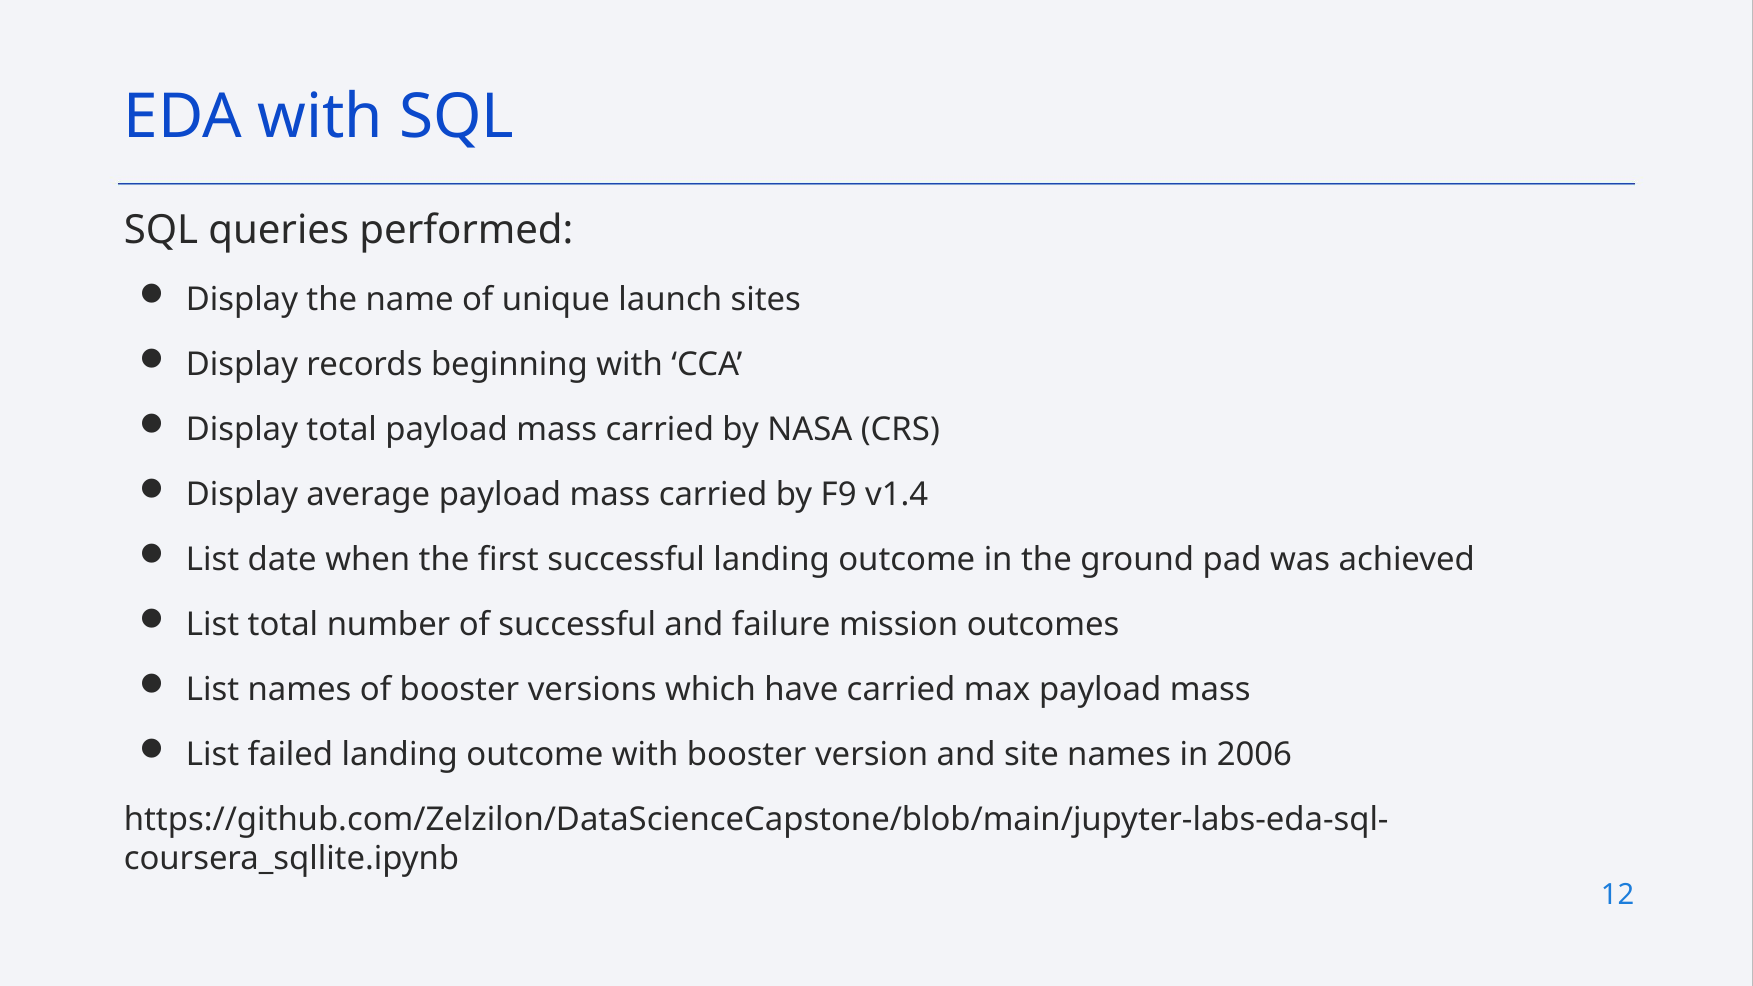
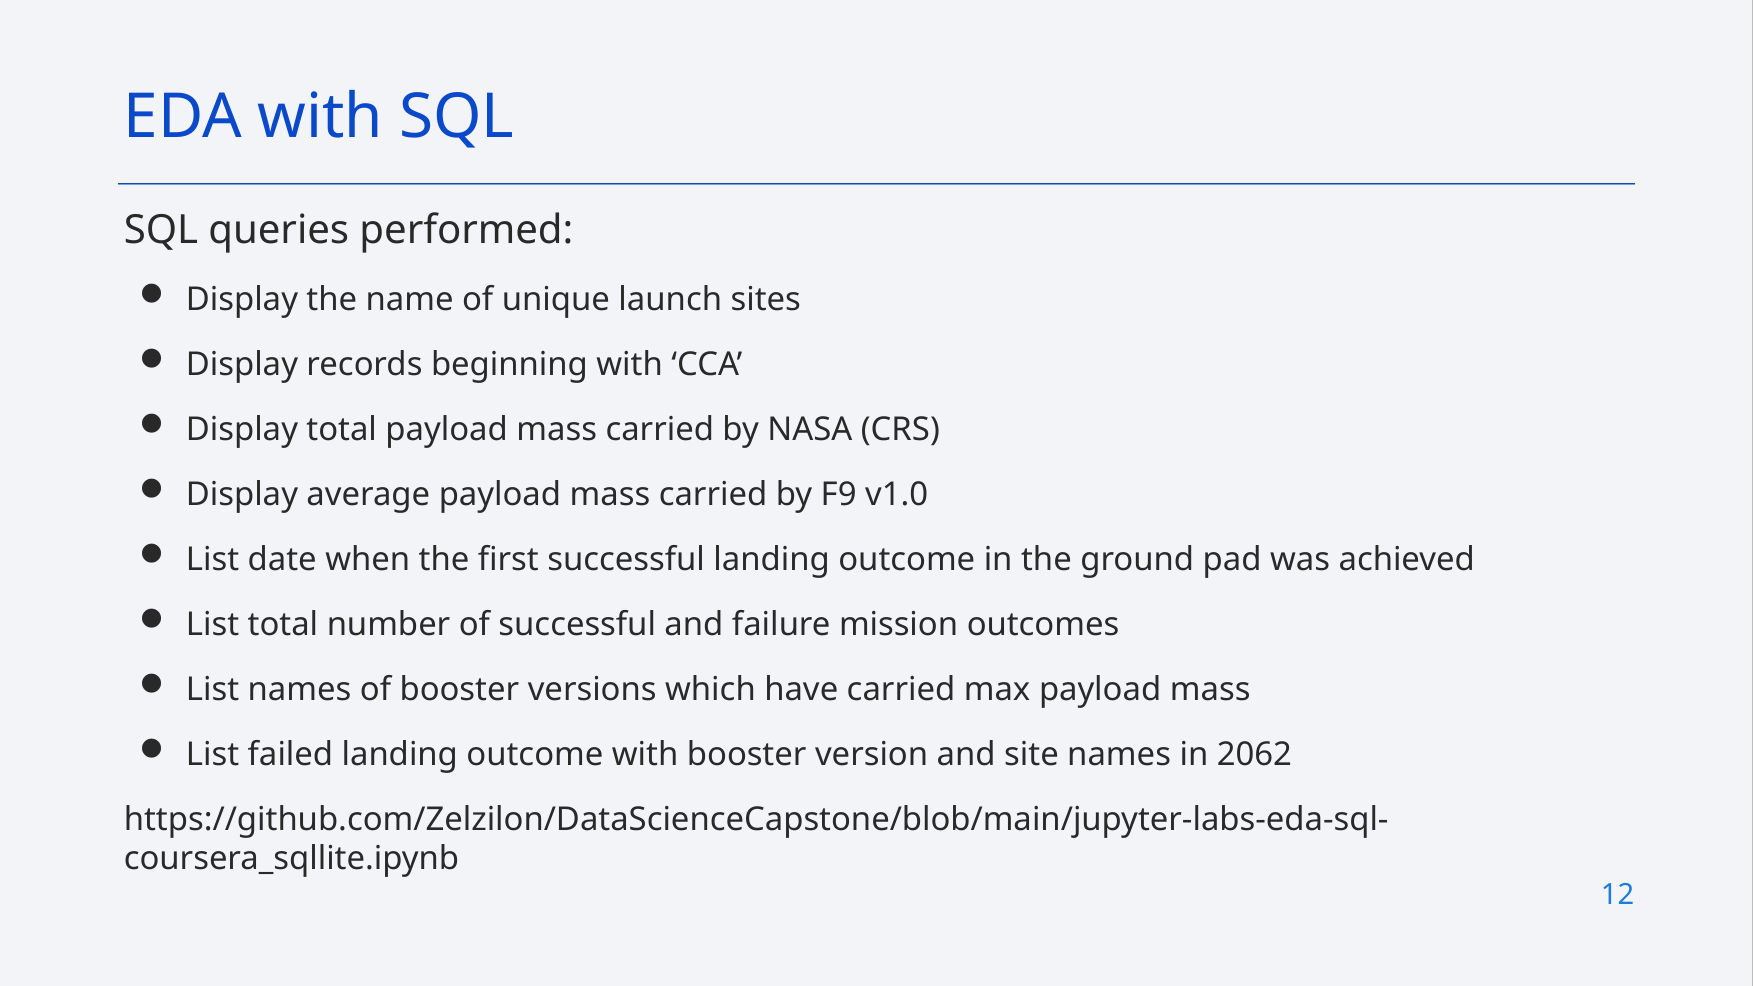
v1.4: v1.4 -> v1.0 (897, 495)
2006: 2006 -> 2062 (1254, 755)
